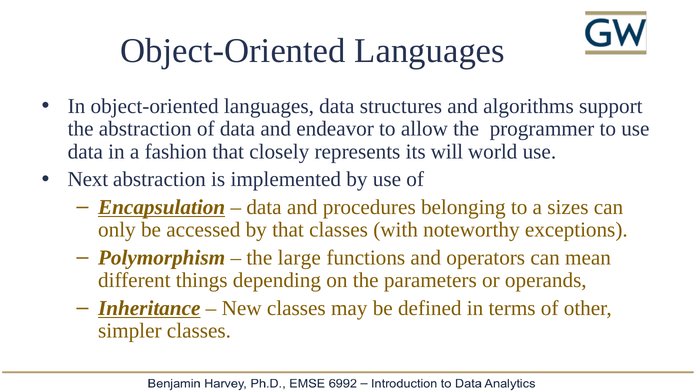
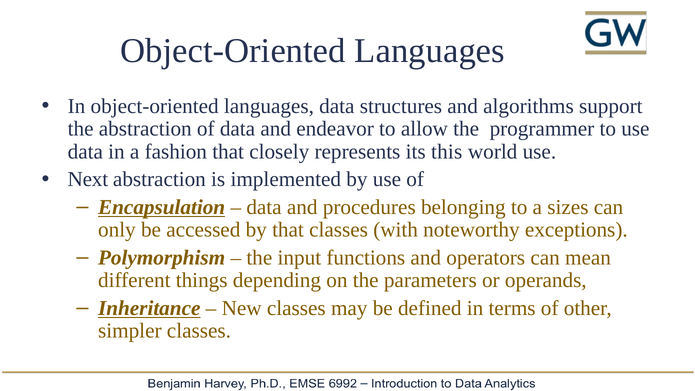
will: will -> this (447, 152)
large: large -> input (299, 257)
